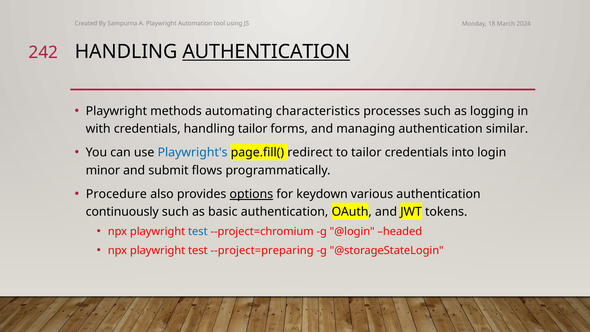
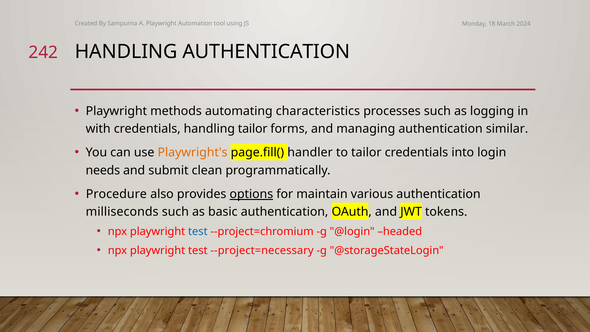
AUTHENTICATION underline: present -> none (266, 52)
Playwright's colour: blue -> orange (193, 153)
redirect: redirect -> handler (310, 153)
minor: minor -> needs (103, 170)
flows: flows -> clean (207, 170)
keydown: keydown -> maintain (322, 194)
continuously: continuously -> milliseconds (122, 212)
--project=preparing: --project=preparing -> --project=necessary (262, 250)
